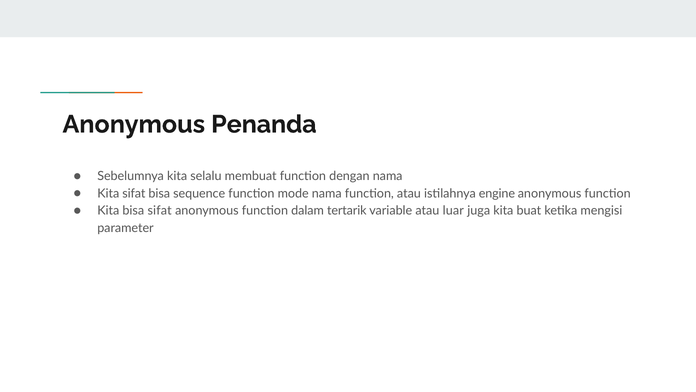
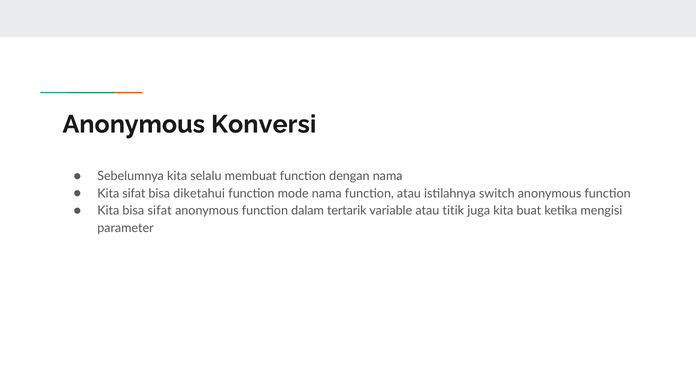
Penanda: Penanda -> Konversi (264, 124)
sequence: sequence -> diketahui (199, 193)
engine: engine -> switch (497, 193)
luar: luar -> titik (453, 211)
